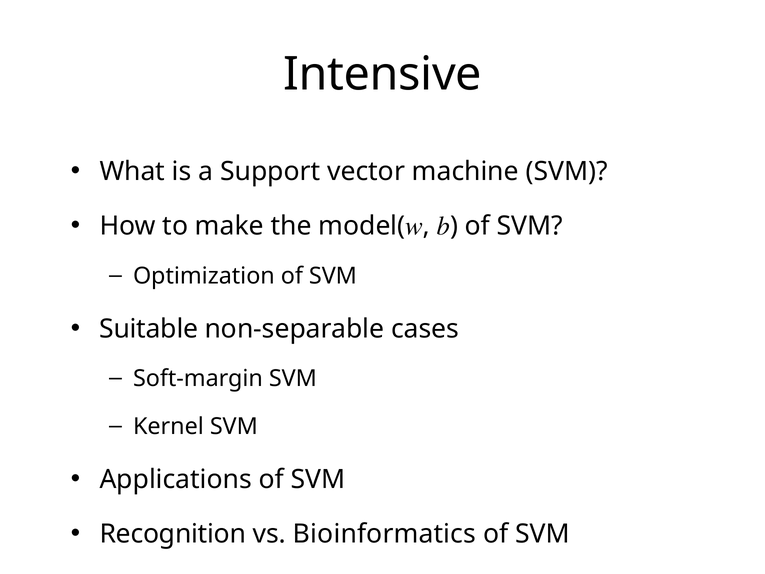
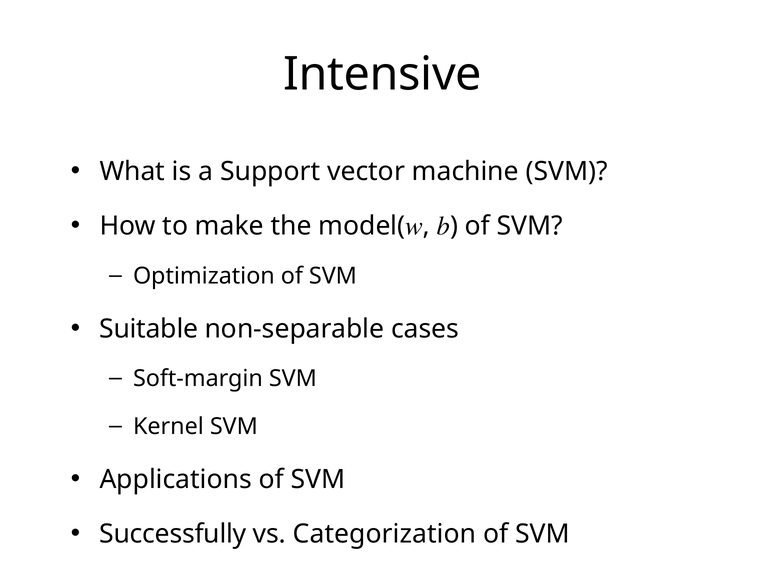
Recognition: Recognition -> Successfully (173, 534)
Bioinformatics: Bioinformatics -> Categorization (385, 534)
